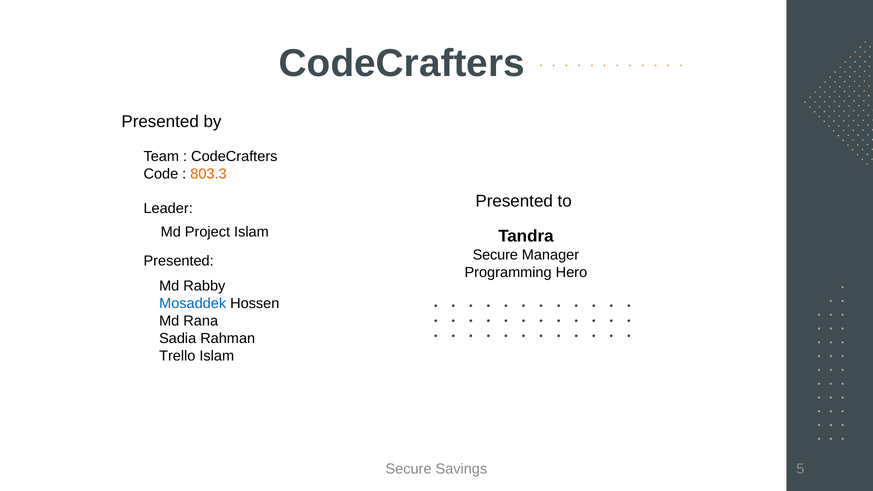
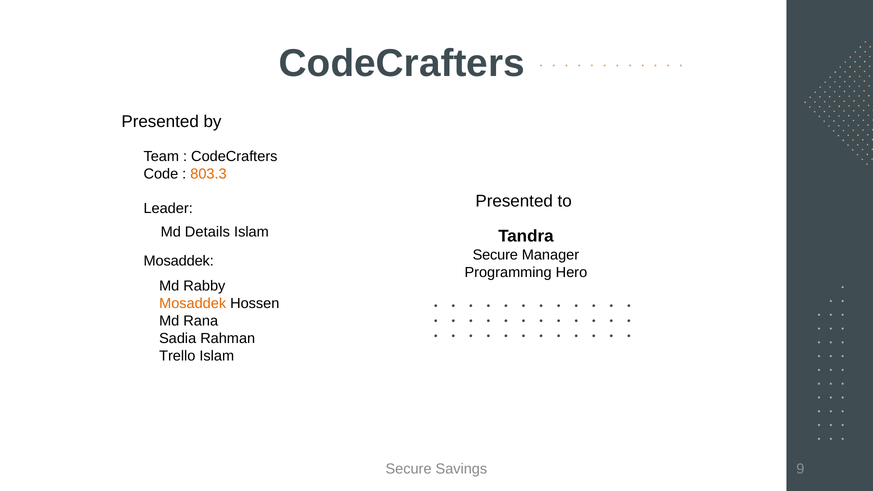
Project: Project -> Details (207, 232)
Presented: Presented -> Mosaddek (179, 261)
Mosaddek colour: blue -> orange (193, 304)
5: 5 -> 9 (800, 469)
